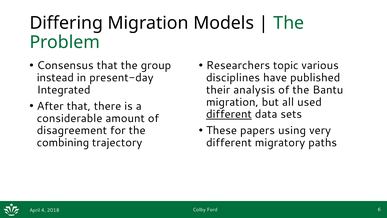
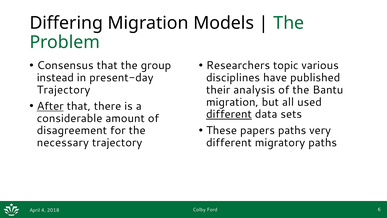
Integrated: Integrated -> Trajectory (64, 90)
After underline: none -> present (50, 106)
papers using: using -> paths (292, 130)
combining: combining -> necessary (63, 142)
